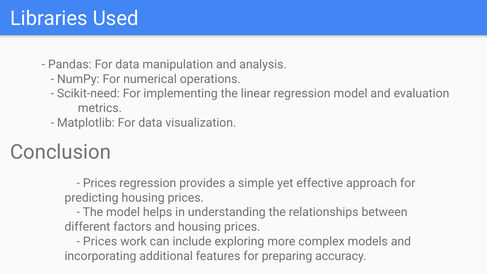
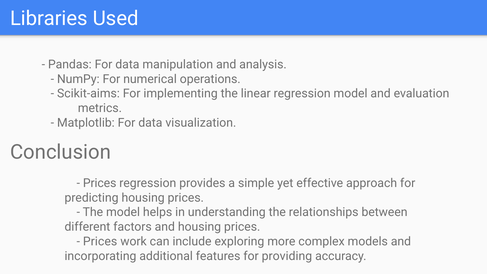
Scikit-need: Scikit-need -> Scikit-aims (88, 94)
preparing: preparing -> providing (287, 256)
